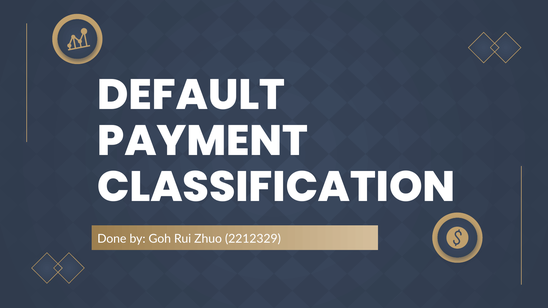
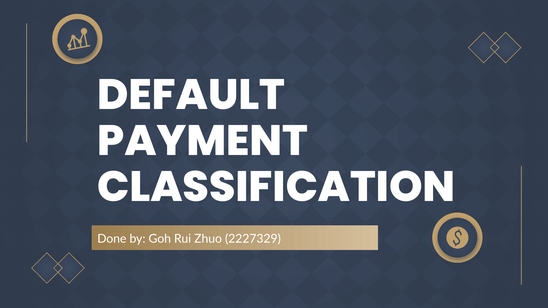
2212329: 2212329 -> 2227329 (253, 239)
